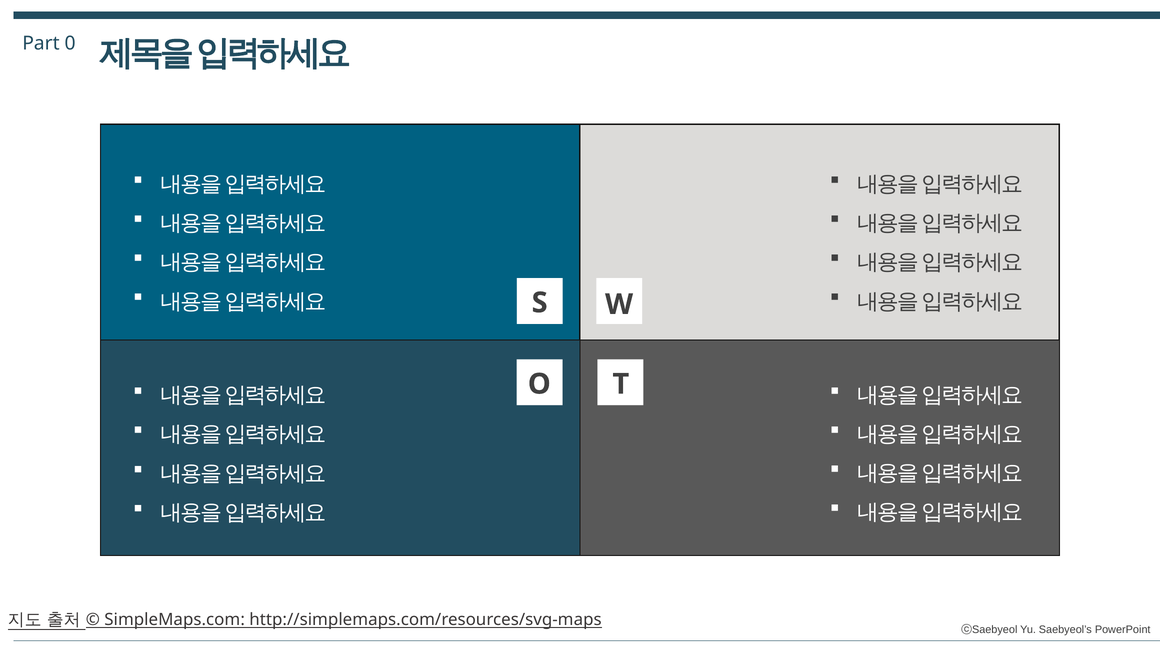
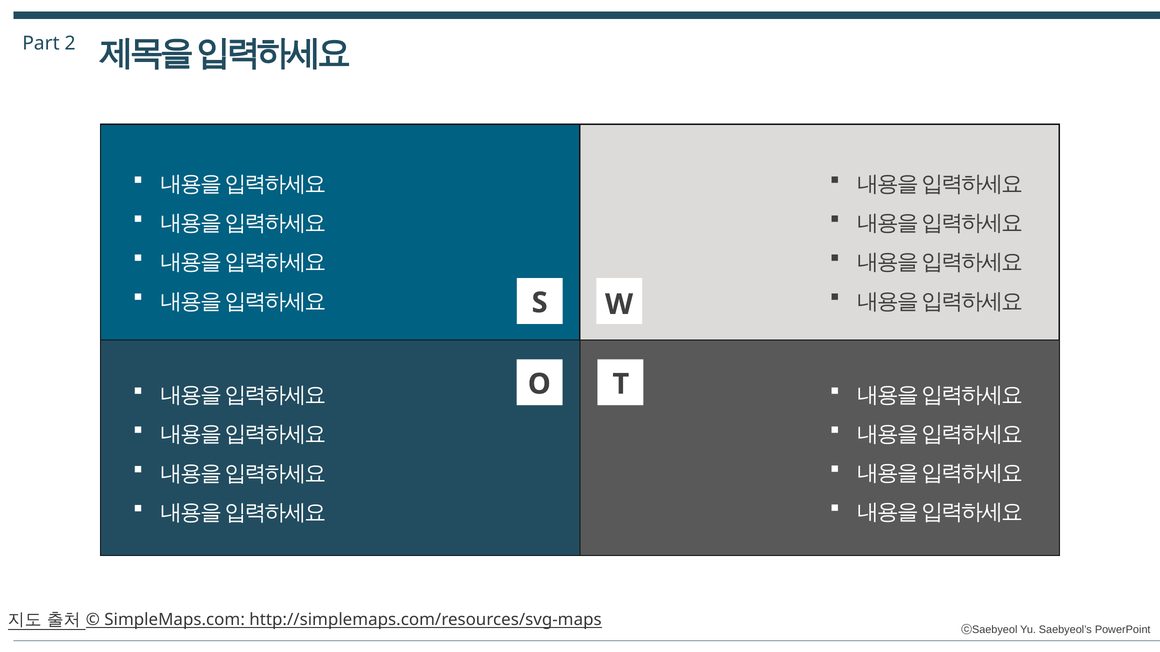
0: 0 -> 2 (70, 43)
